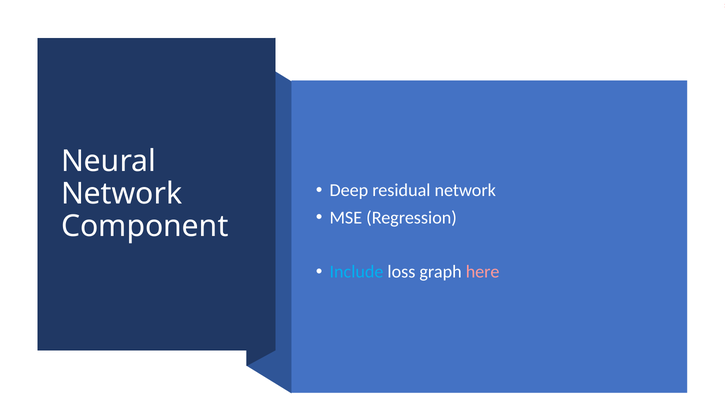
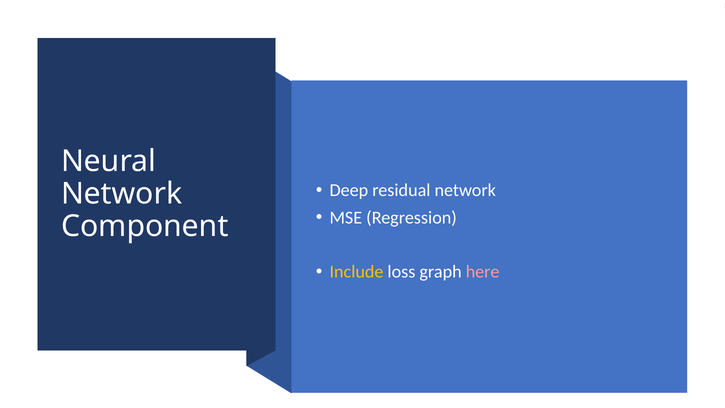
Include colour: light blue -> yellow (357, 272)
